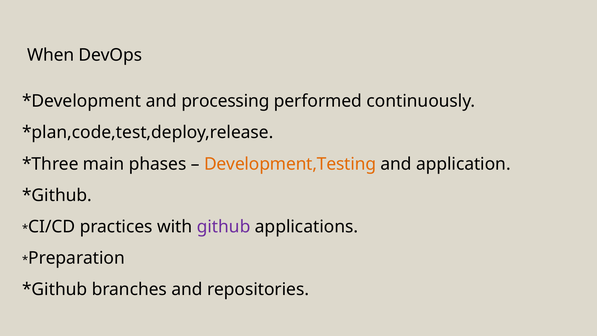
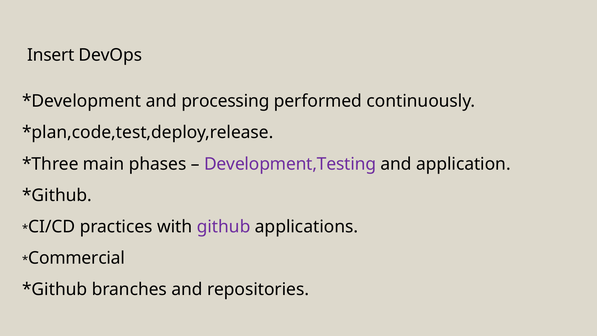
When: When -> Insert (51, 55)
Development,Testing colour: orange -> purple (290, 164)
Preparation: Preparation -> Commercial (77, 258)
